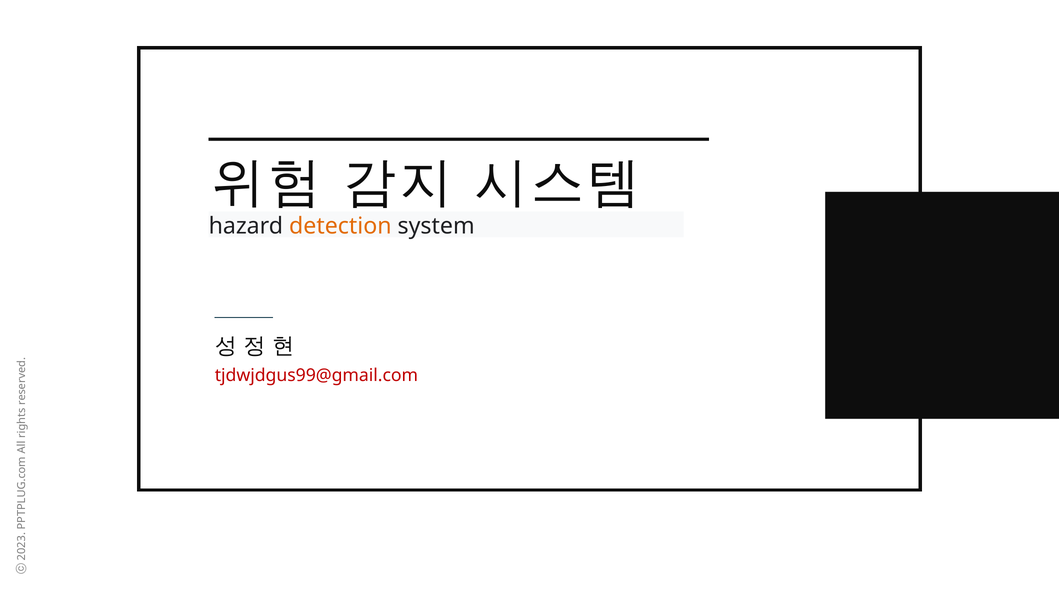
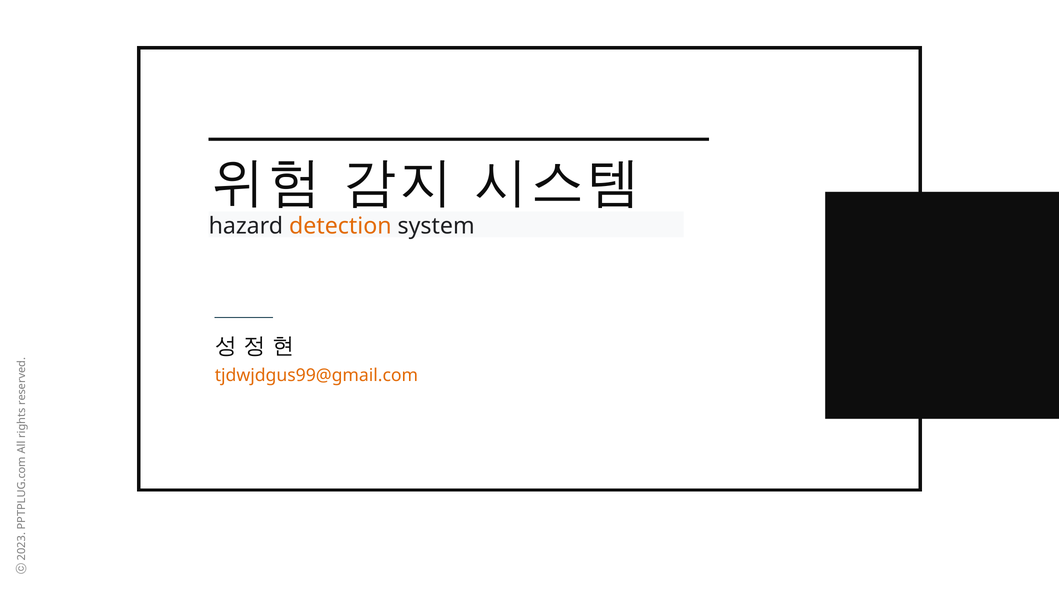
tjdwjdgus99@gmail.com colour: red -> orange (316, 375)
